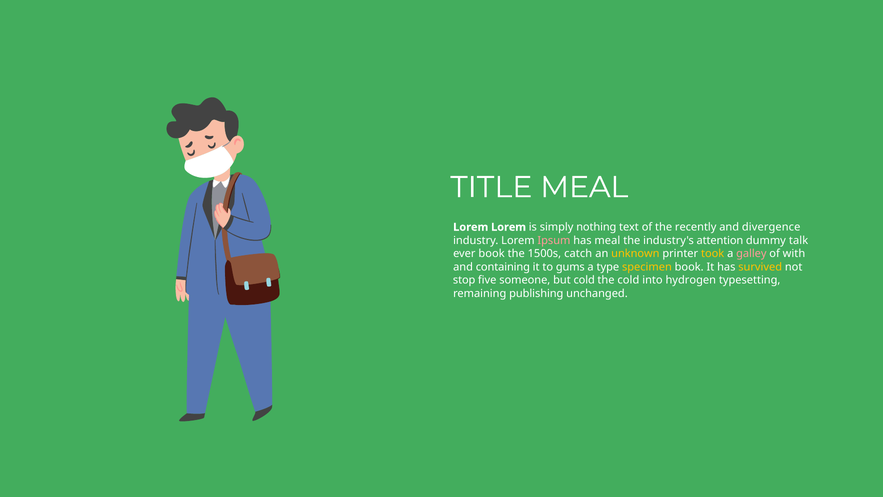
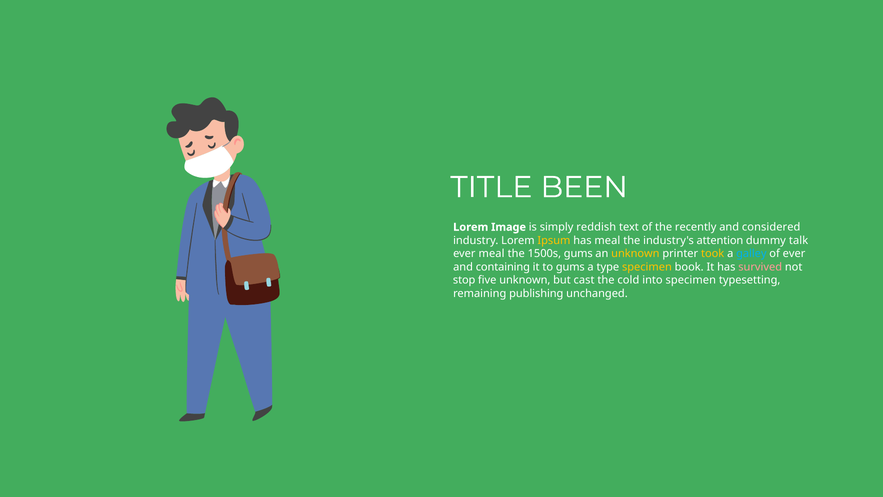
TITLE MEAL: MEAL -> BEEN (584, 187)
Lorem Lorem: Lorem -> Image (509, 227)
nothing: nothing -> reddish (596, 227)
divergence: divergence -> considered (771, 227)
Ipsum colour: pink -> yellow (554, 240)
ever book: book -> meal (492, 253)
1500s catch: catch -> gums (578, 253)
galley colour: pink -> light blue (751, 253)
of with: with -> ever (794, 253)
survived colour: yellow -> pink (760, 267)
five someone: someone -> unknown (525, 280)
but cold: cold -> cast (584, 280)
into hydrogen: hydrogen -> specimen (691, 280)
